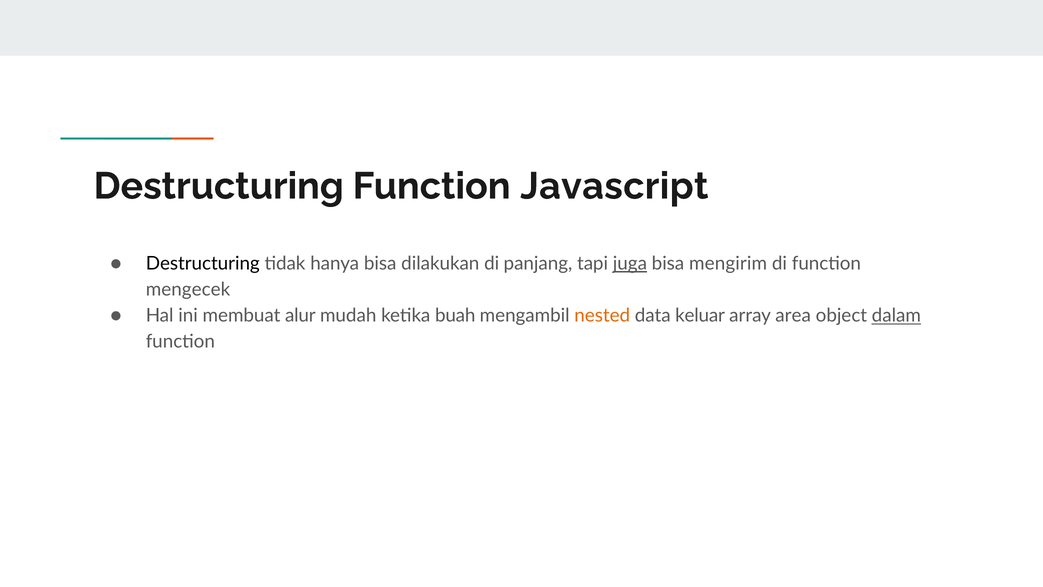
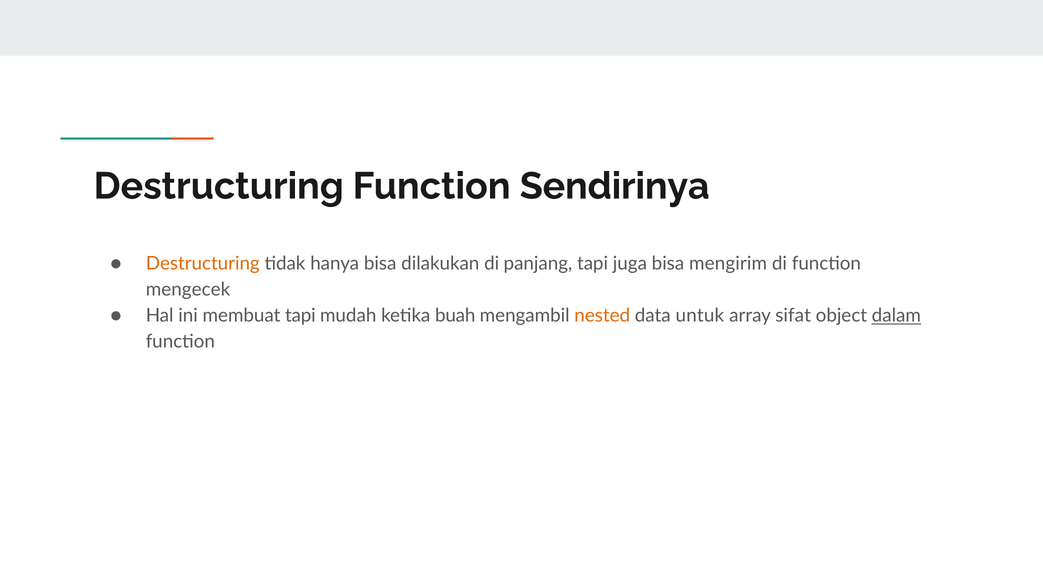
Javascript: Javascript -> Sendirinya (615, 186)
Destructuring colour: black -> orange (203, 264)
juga underline: present -> none (630, 264)
membuat alur: alur -> tapi (300, 316)
keluar: keluar -> untuk (700, 316)
area: area -> sifat (793, 316)
